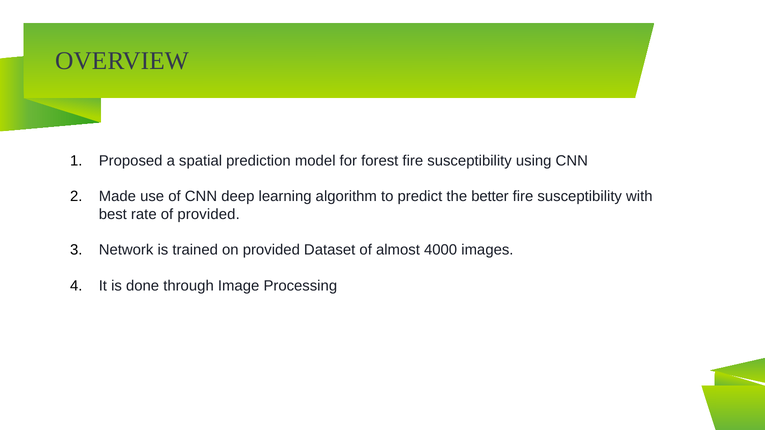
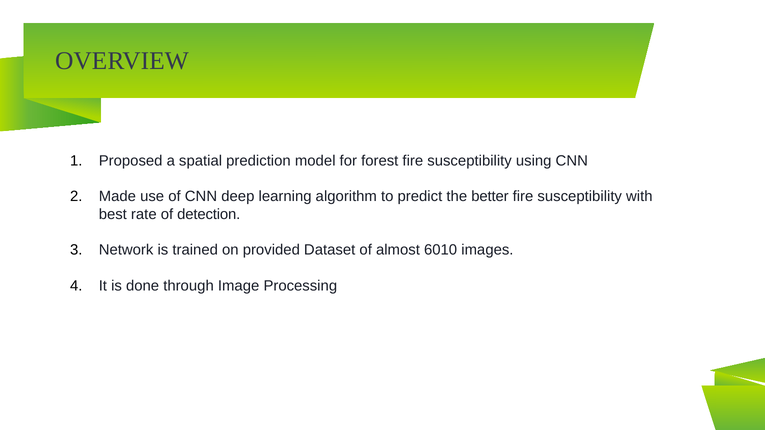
of provided: provided -> detection (209, 215)
4000: 4000 -> 6010 (441, 250)
